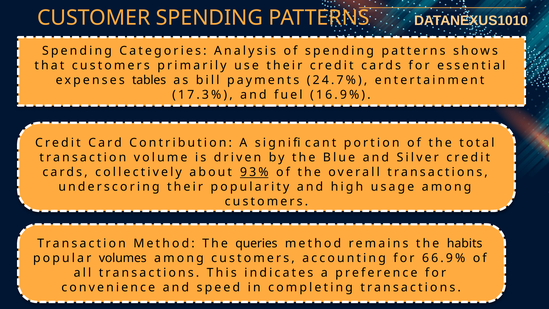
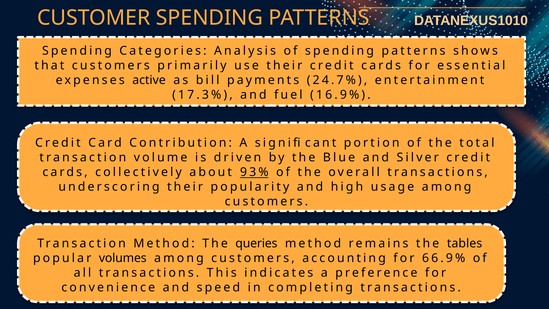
tables: tables -> active (149, 80)
habits: habits -> tables (465, 243)
